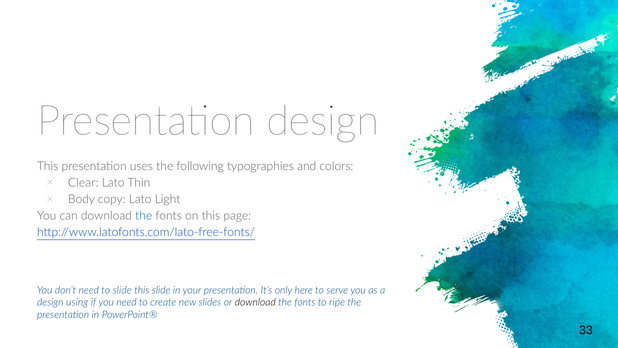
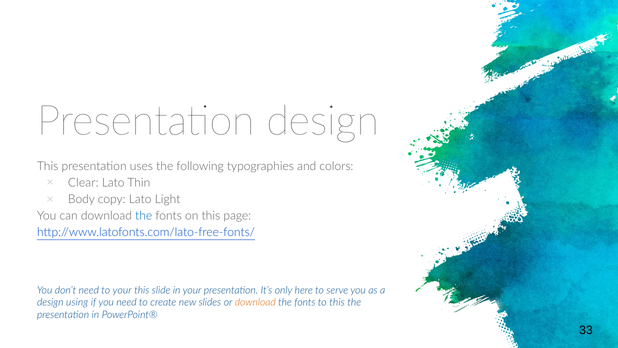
to slide: slide -> your (122, 290)
download colour: black -> orange (255, 302)
to ripe: ripe -> this (337, 302)
